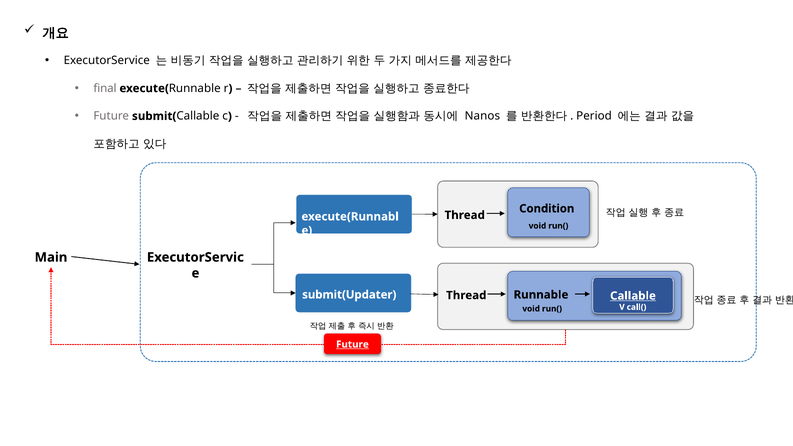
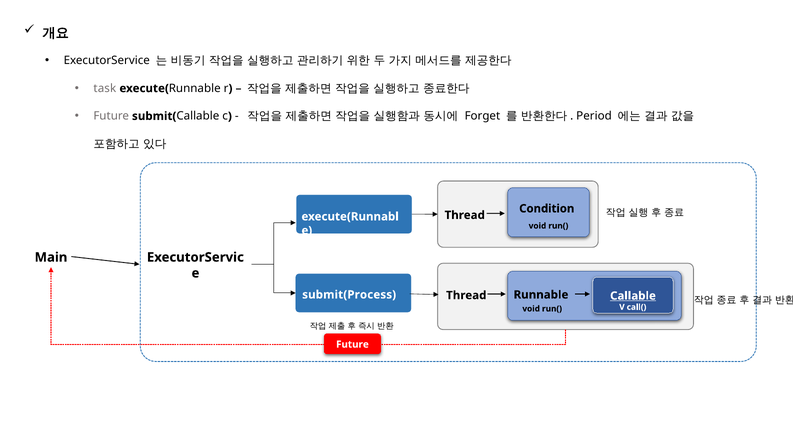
final: final -> task (105, 88)
Nanos: Nanos -> Forget (482, 116)
submit(Updater: submit(Updater -> submit(Process (349, 295)
Future underline: present -> none (352, 344)
